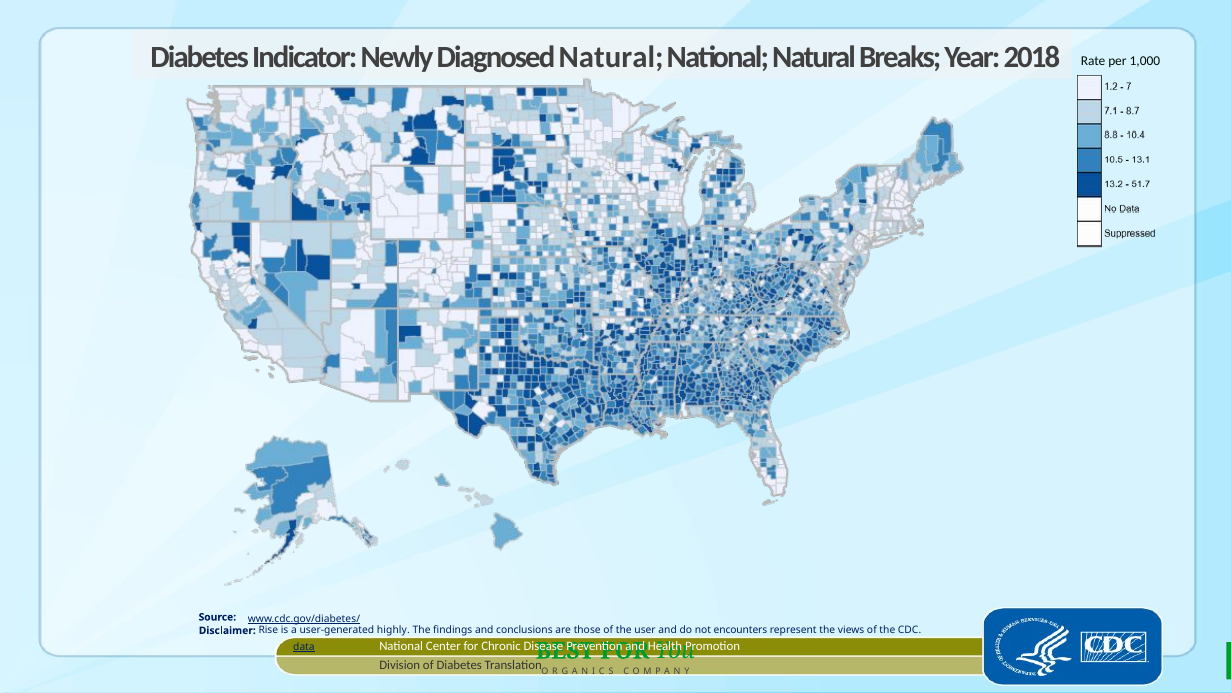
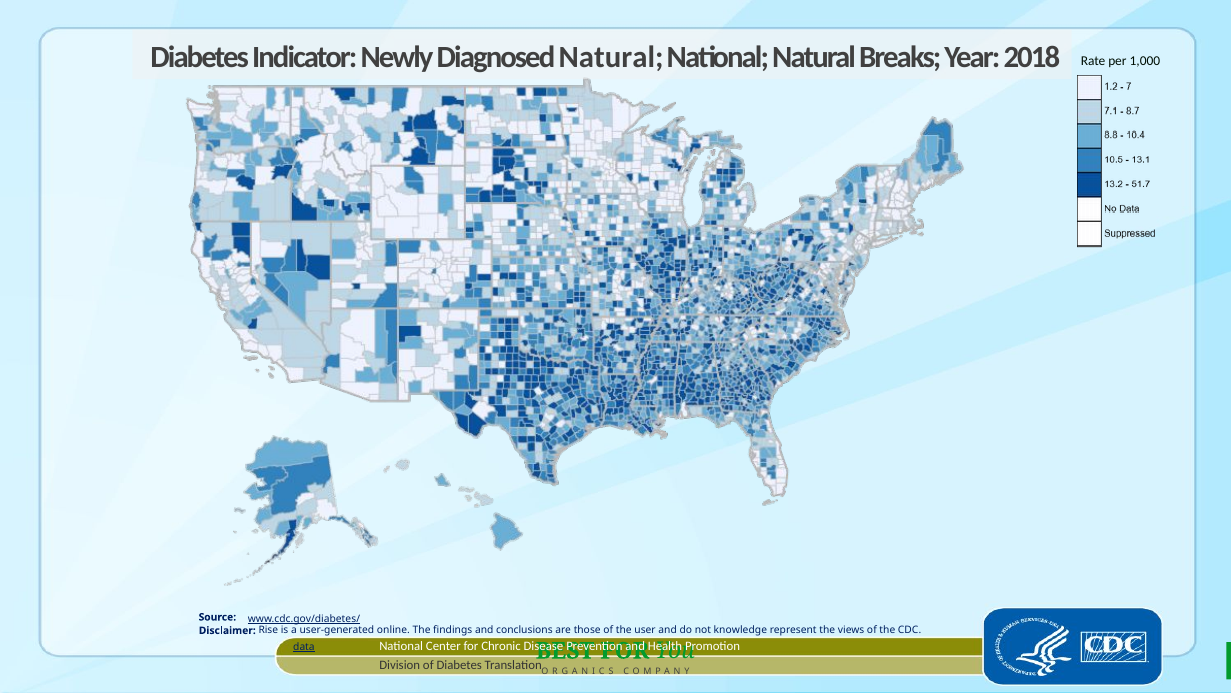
highly: highly -> online (393, 630)
encounters: encounters -> knowledge (740, 630)
